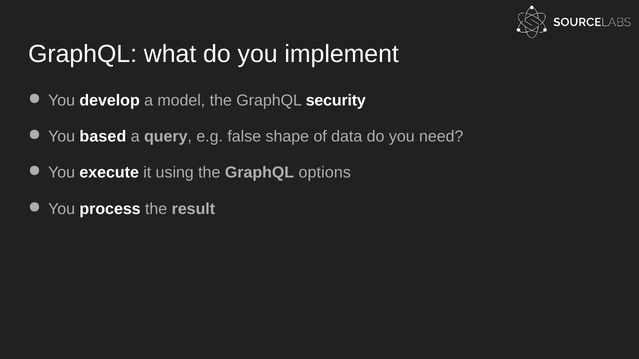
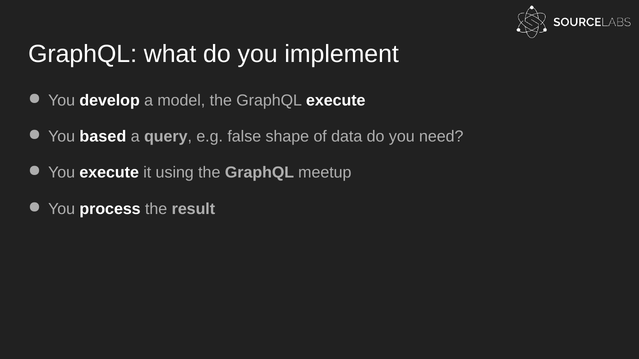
GraphQL security: security -> execute (336, 100)
options: options -> meetup (325, 173)
